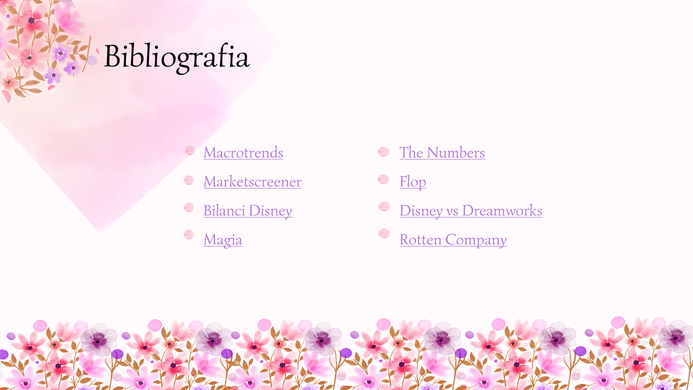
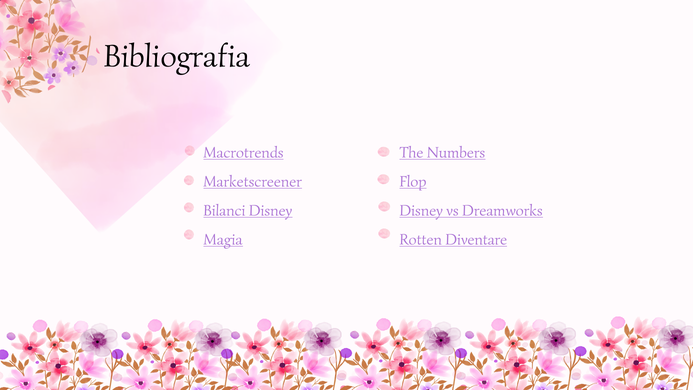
Company: Company -> Diventare (476, 239)
